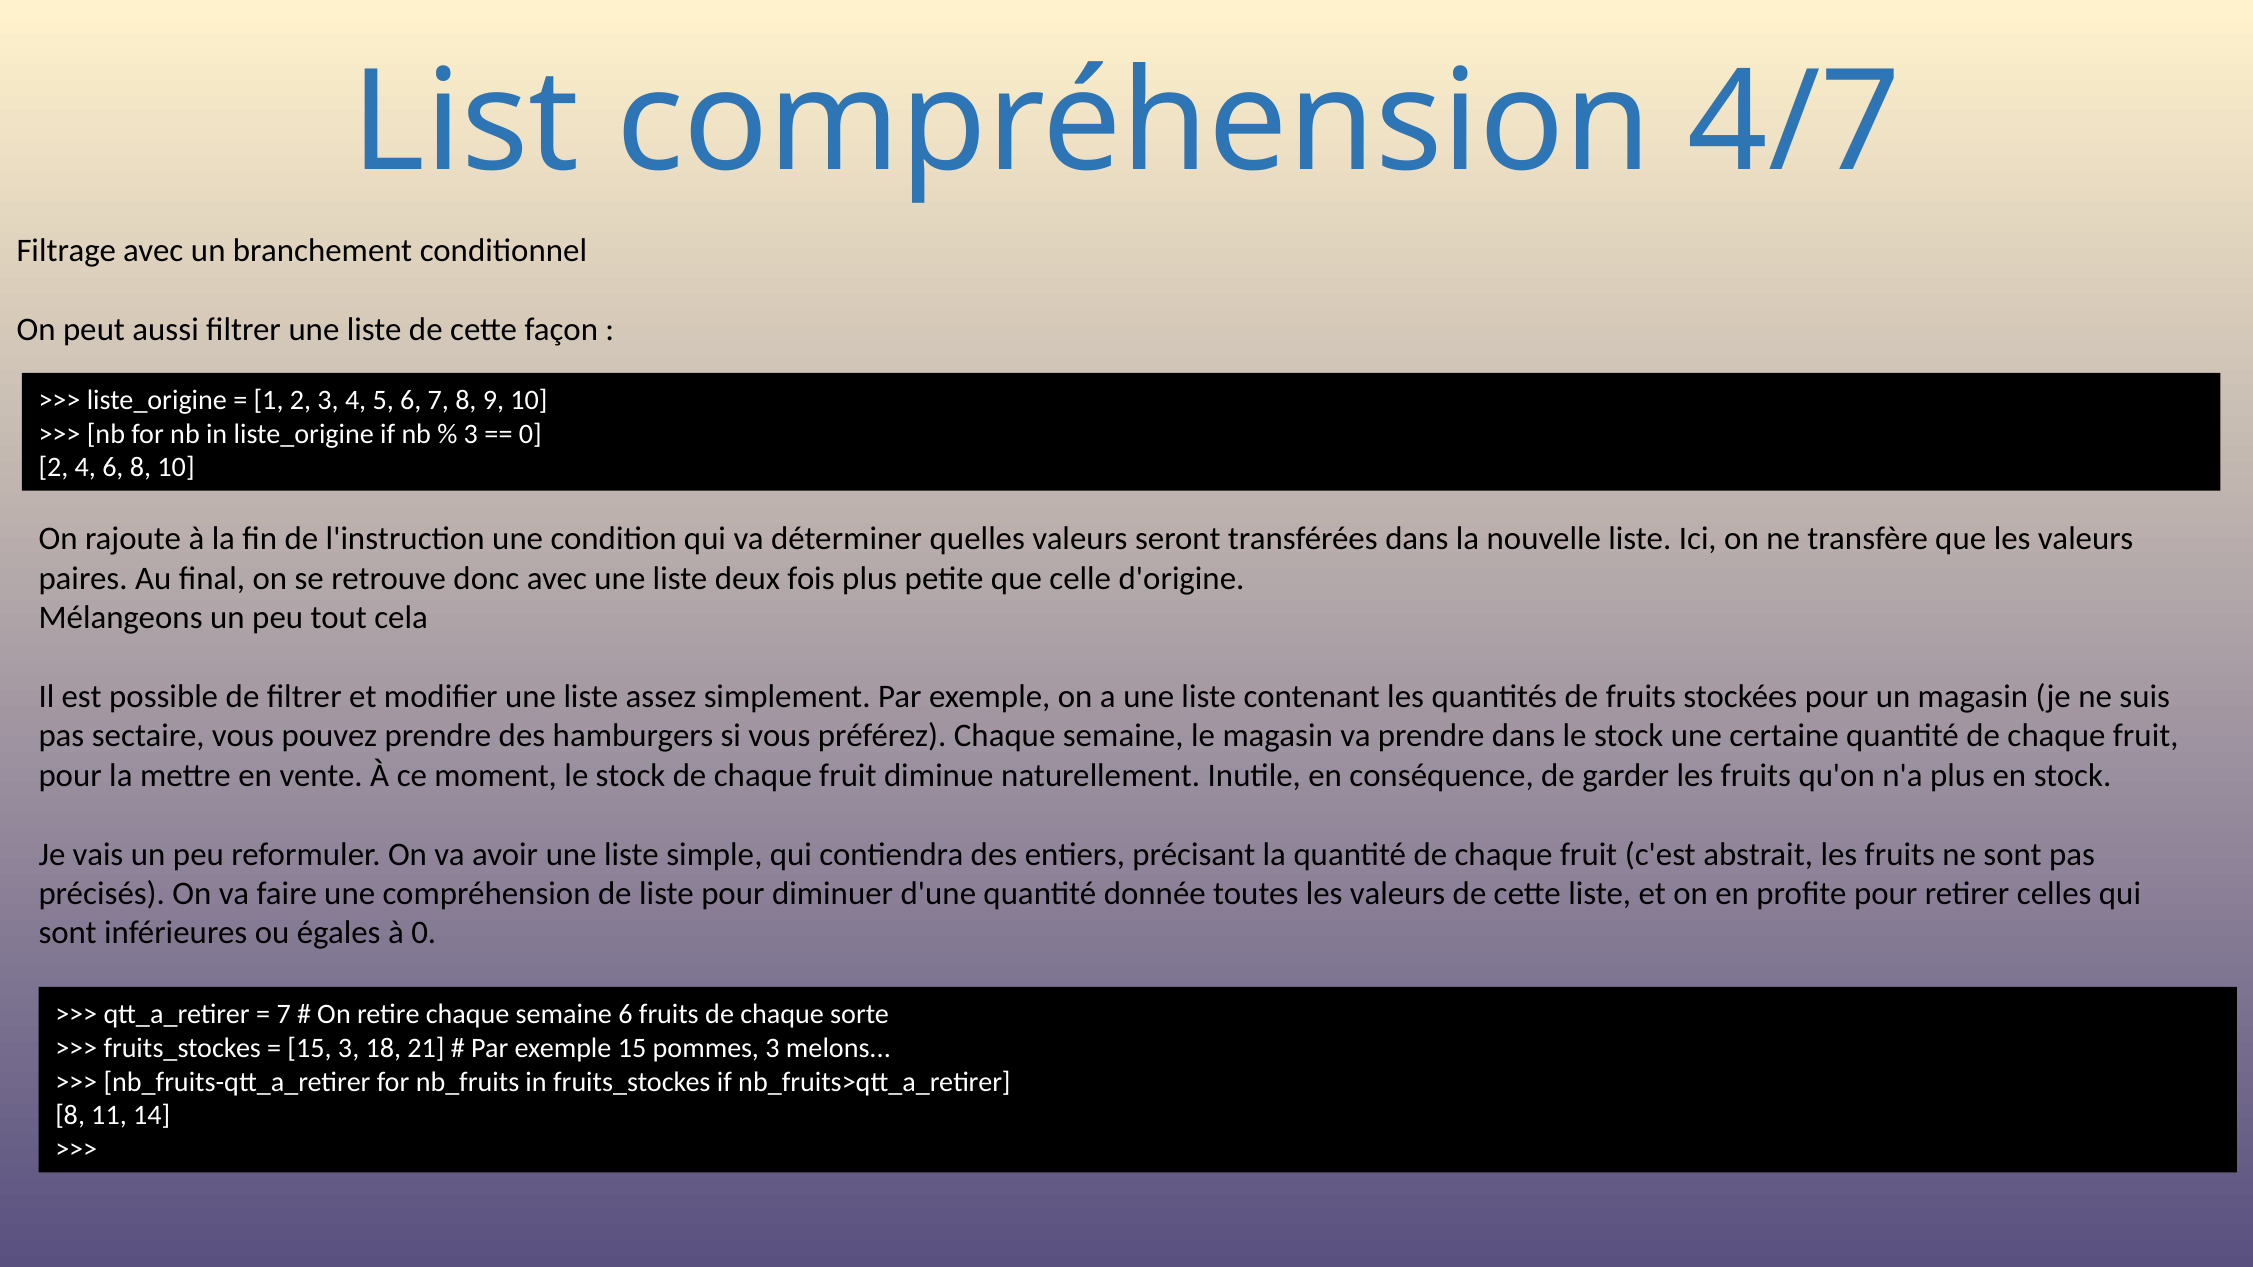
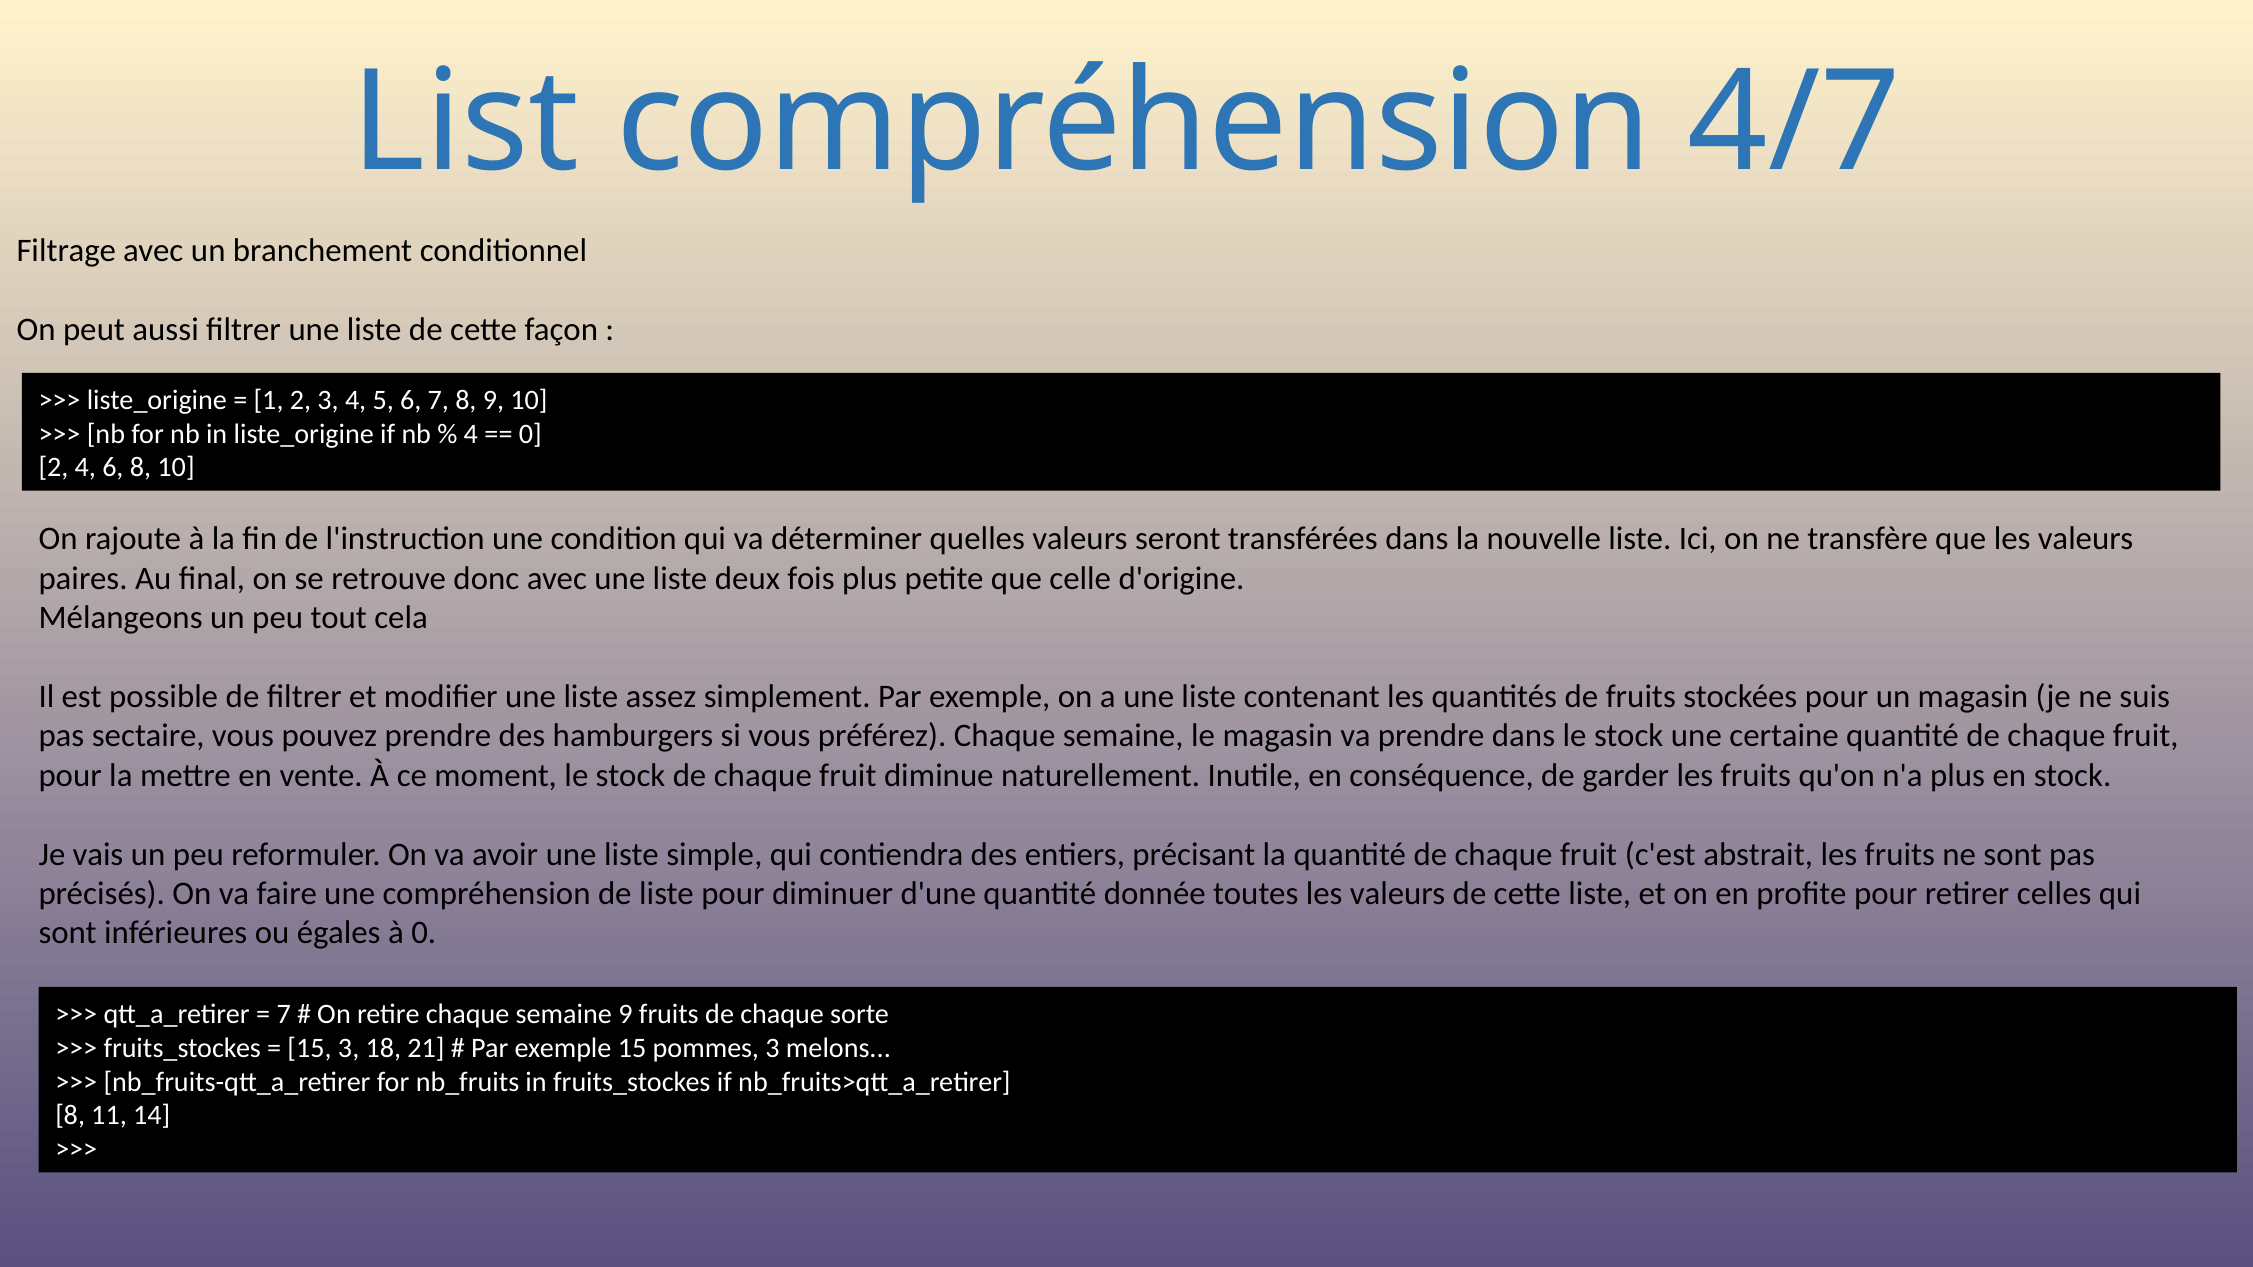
3: 3 -> 4 (471, 434)
semaine 6: 6 -> 9 (625, 1014)
